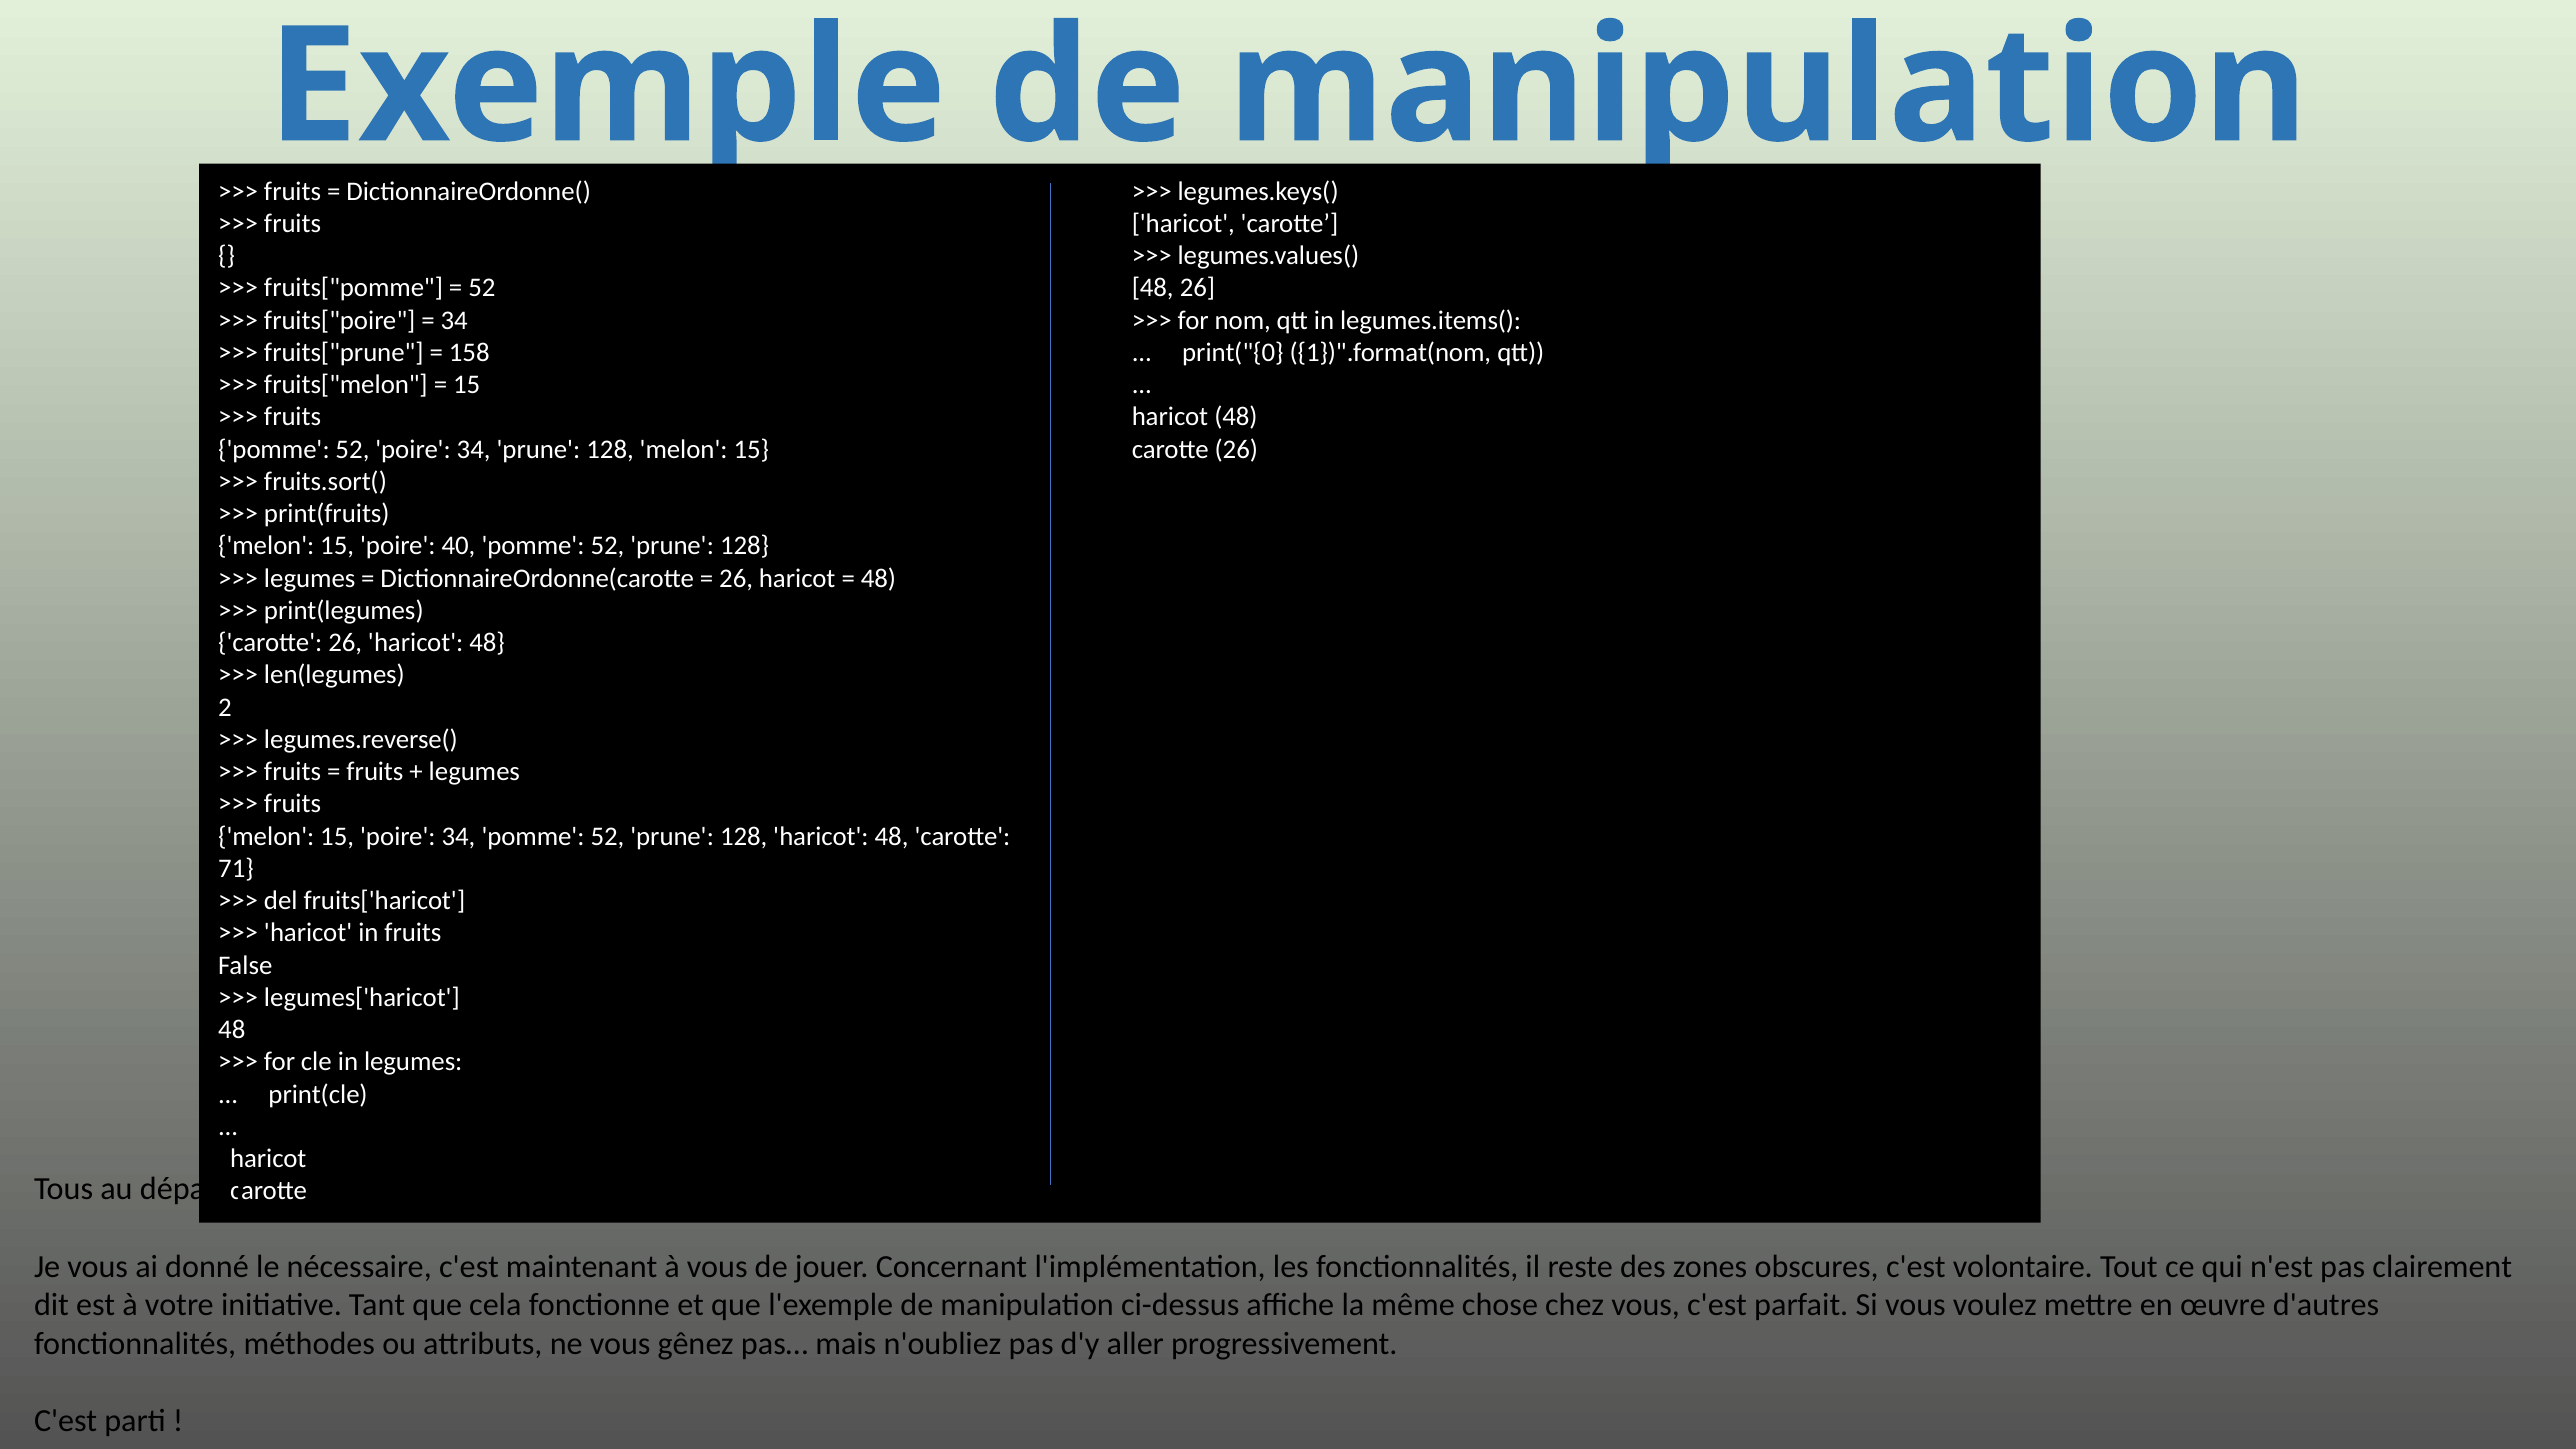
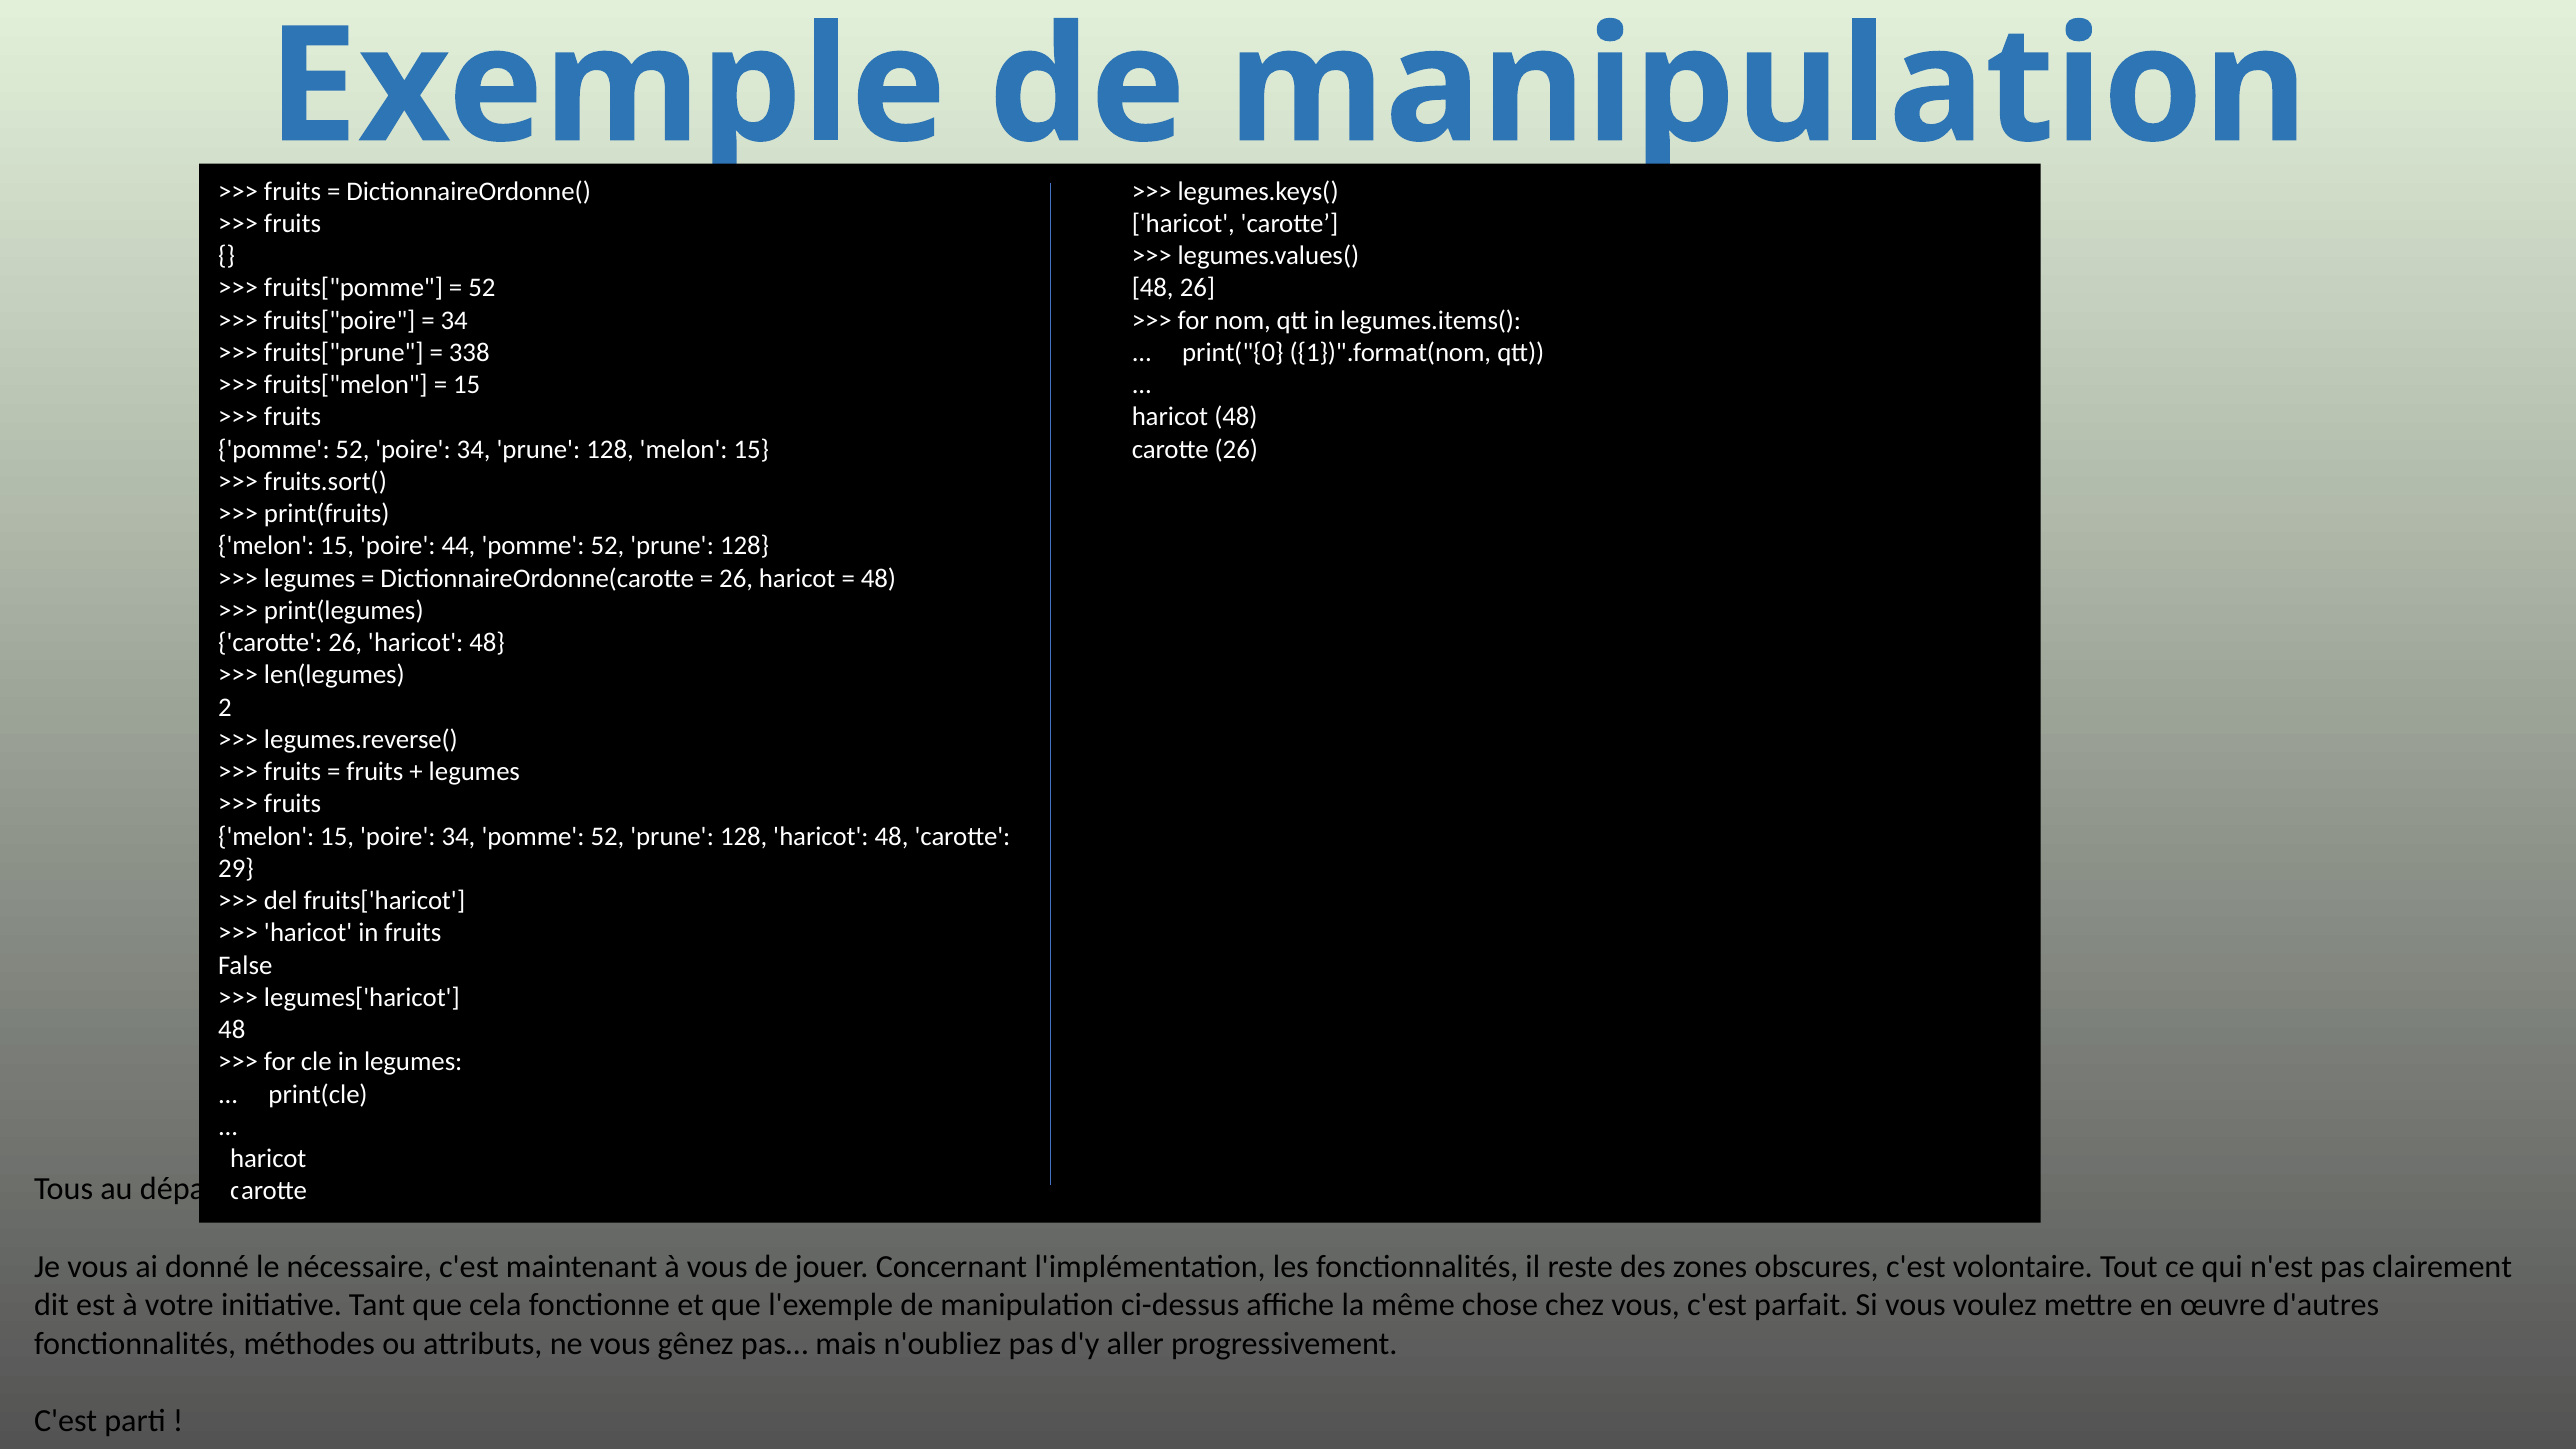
158: 158 -> 338 (469, 352)
40: 40 -> 44 (458, 546)
71: 71 -> 29 (236, 868)
